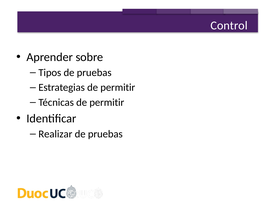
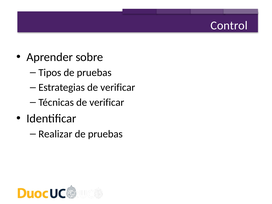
Estrategias de permitir: permitir -> verificar (118, 88)
Técnicas de permitir: permitir -> verificar (107, 102)
